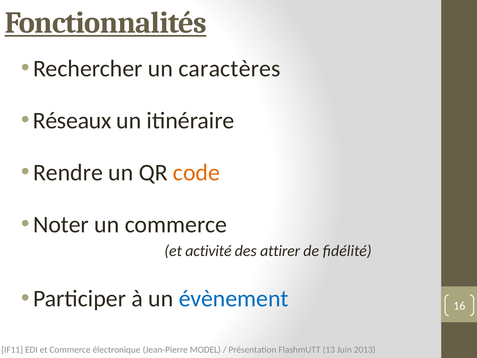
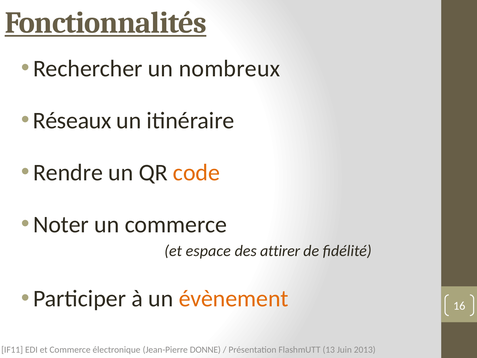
caractères: caractères -> nombreux (229, 69)
activité: activité -> espace (208, 251)
évènement colour: blue -> orange (234, 299)
MODEL: MODEL -> DONNE (205, 349)
